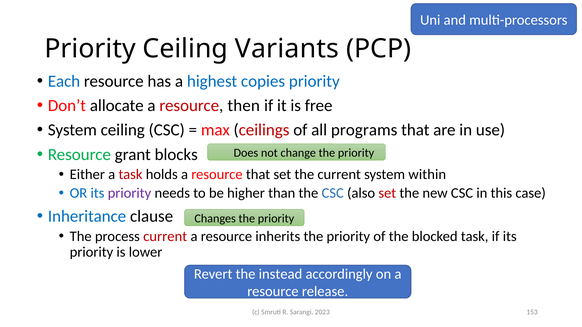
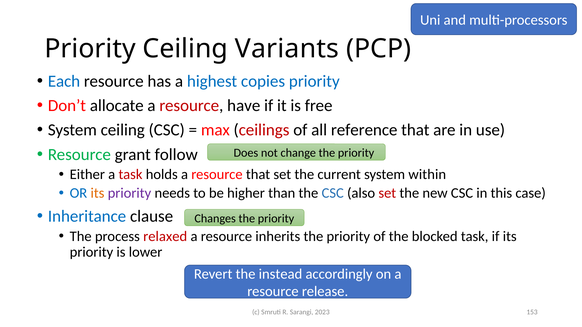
then: then -> have (244, 106)
programs: programs -> reference (364, 130)
blocks: blocks -> follow (176, 155)
its colour: blue -> orange (97, 193)
process current: current -> relaxed (165, 237)
